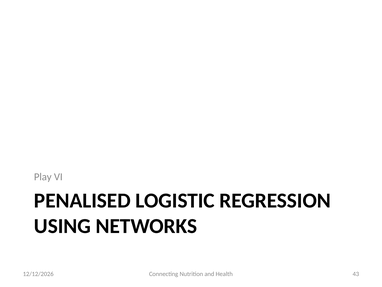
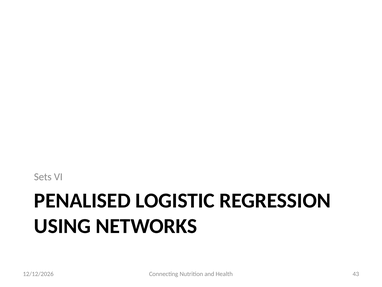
Play: Play -> Sets (43, 177)
